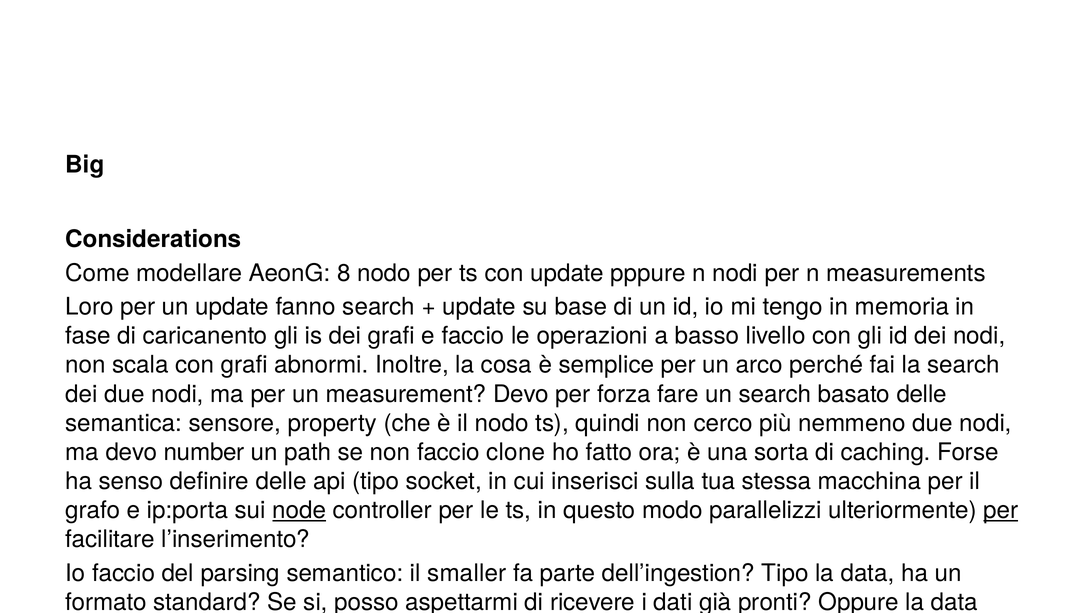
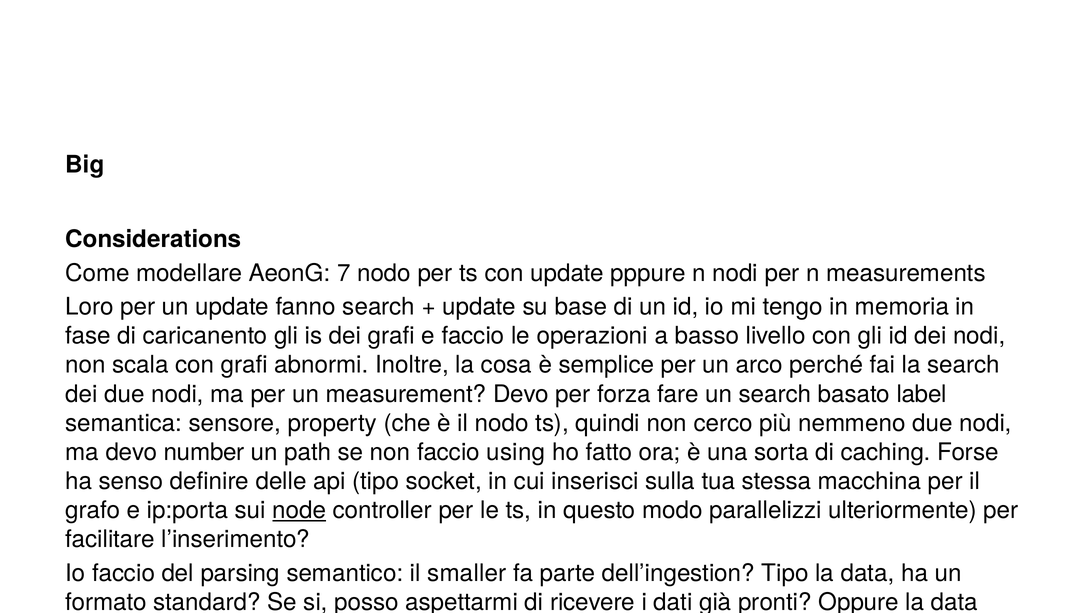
8: 8 -> 7 (344, 273)
basato delle: delle -> label (922, 394)
clone: clone -> using (516, 452)
per underline: present -> none (1001, 510)
